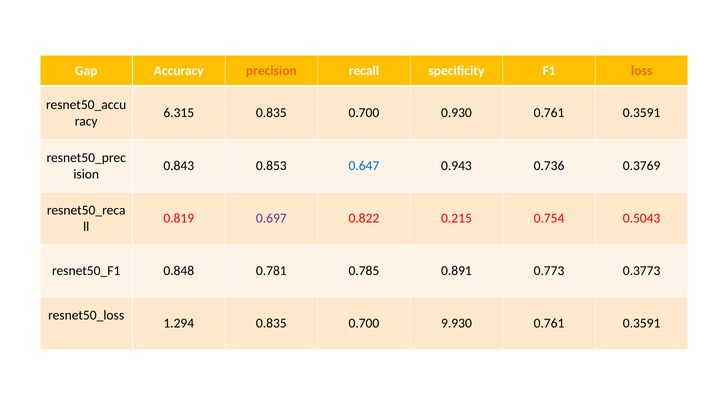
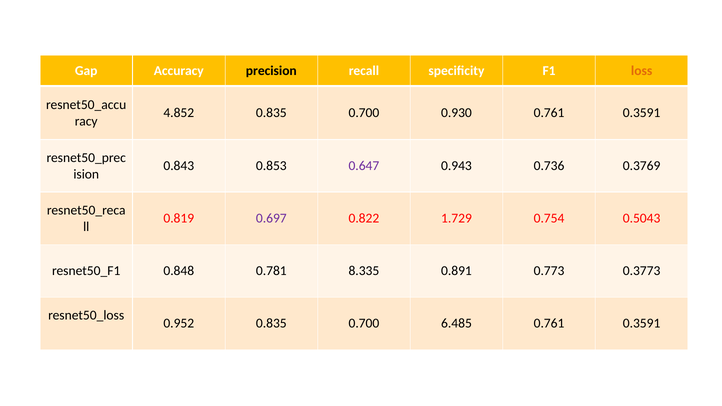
precision colour: orange -> black (271, 71)
6.315: 6.315 -> 4.852 (179, 113)
0.647 colour: blue -> purple (364, 166)
0.215: 0.215 -> 1.729 (456, 219)
0.785: 0.785 -> 8.335 (364, 271)
1.294: 1.294 -> 0.952 (179, 324)
9.930: 9.930 -> 6.485 (456, 324)
